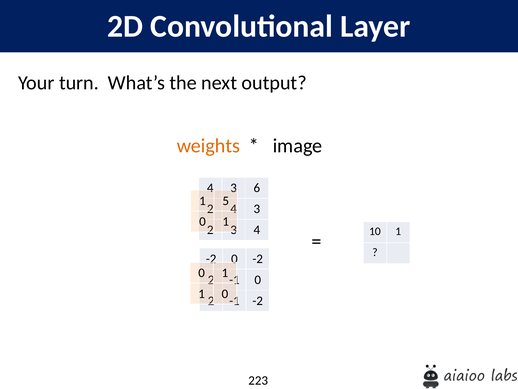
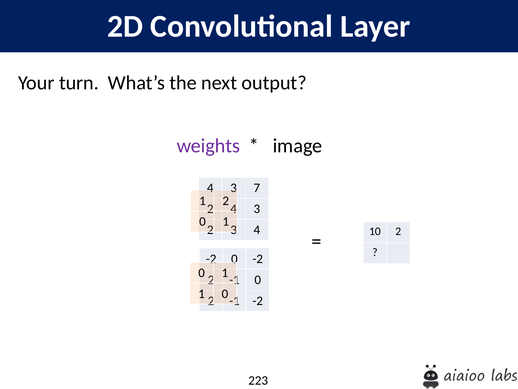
weights colour: orange -> purple (208, 146)
6: 6 -> 7 (257, 188)
1 5: 5 -> 2 (226, 201)
10 1: 1 -> 2 (398, 231)
